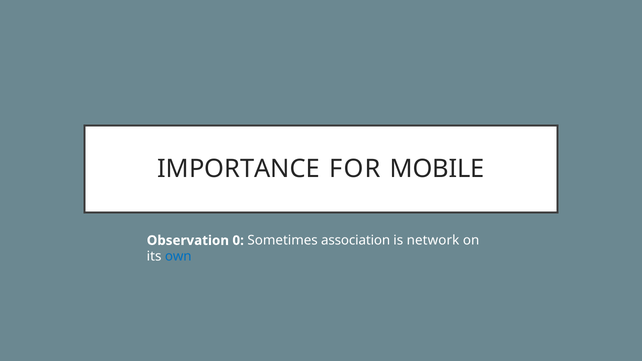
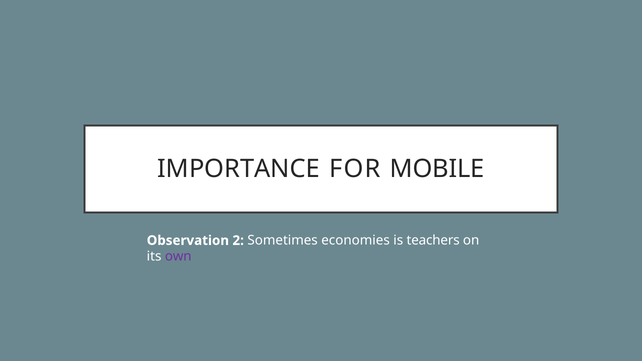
0: 0 -> 2 (238, 241)
association: association -> economies (356, 241)
network: network -> teachers (433, 241)
own colour: blue -> purple (178, 257)
